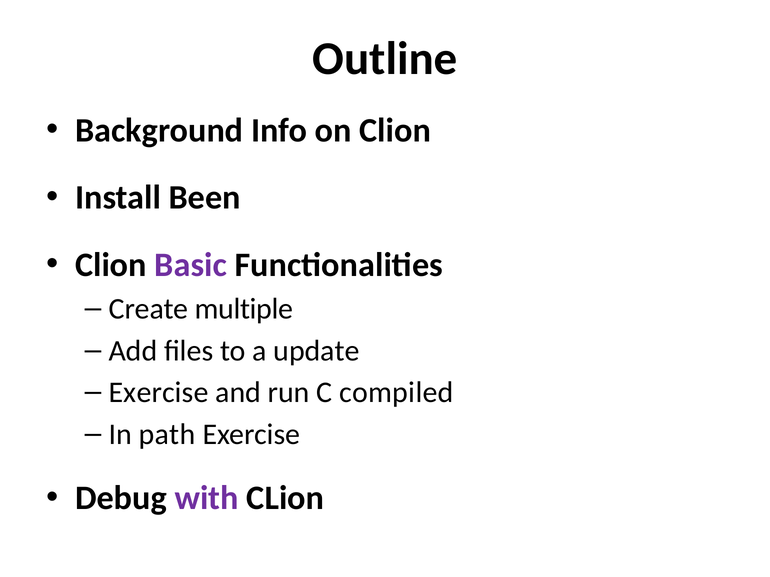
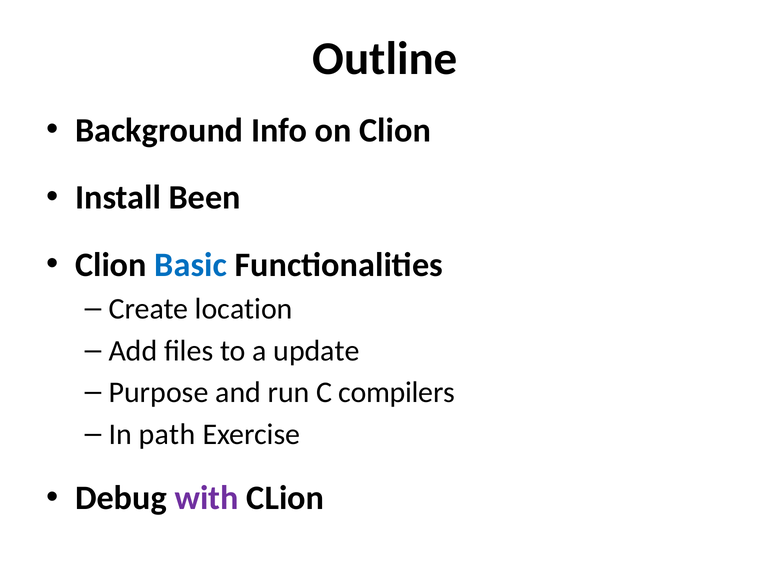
Basic colour: purple -> blue (191, 265)
multiple: multiple -> location (244, 309)
Exercise: Exercise -> Purpose (159, 393)
compiled: compiled -> compilers (397, 393)
